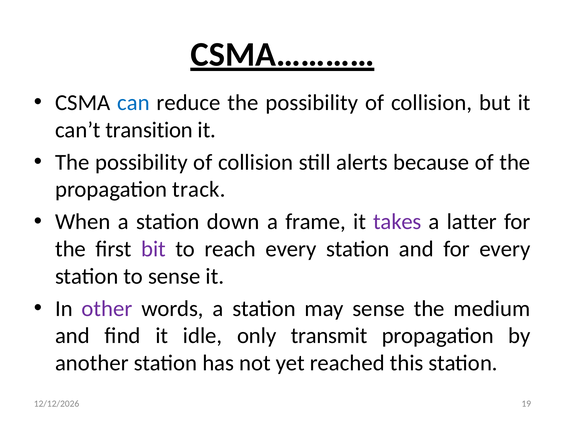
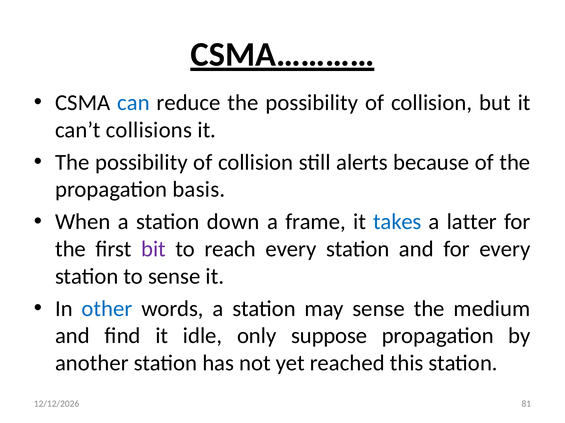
transition: transition -> collisions (149, 130)
track: track -> basis (199, 190)
takes colour: purple -> blue (397, 222)
other colour: purple -> blue (107, 309)
transmit: transmit -> suppose (329, 336)
19: 19 -> 81 (526, 405)
